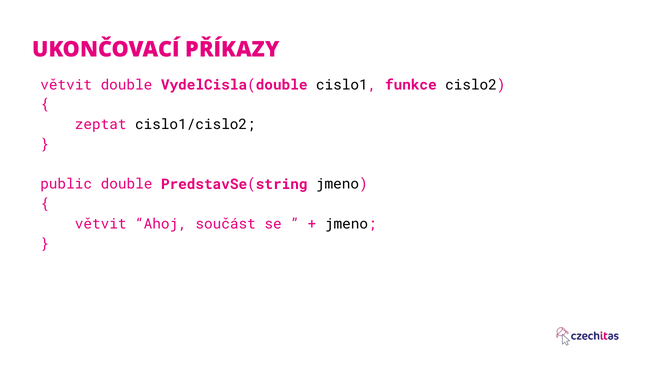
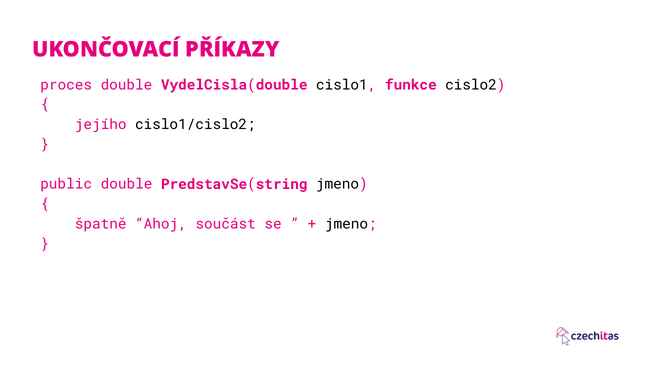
větvit: větvit -> proces (66, 85)
zeptat: zeptat -> jejího (101, 125)
větvit: větvit -> špatně (101, 224)
